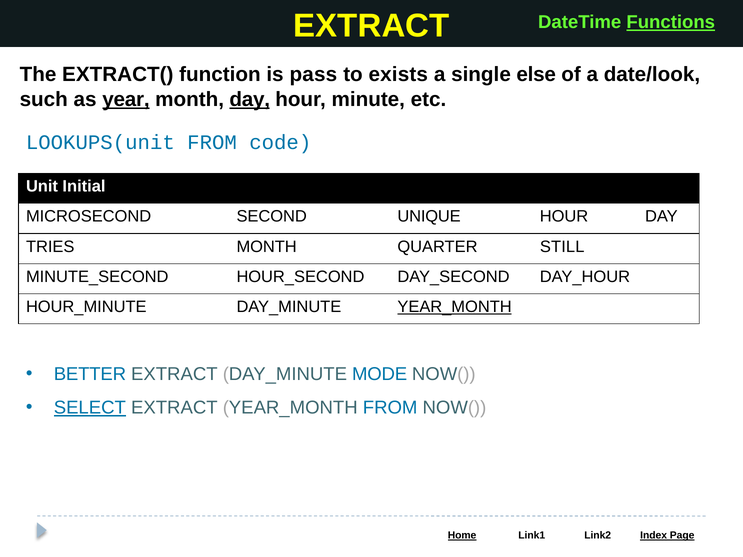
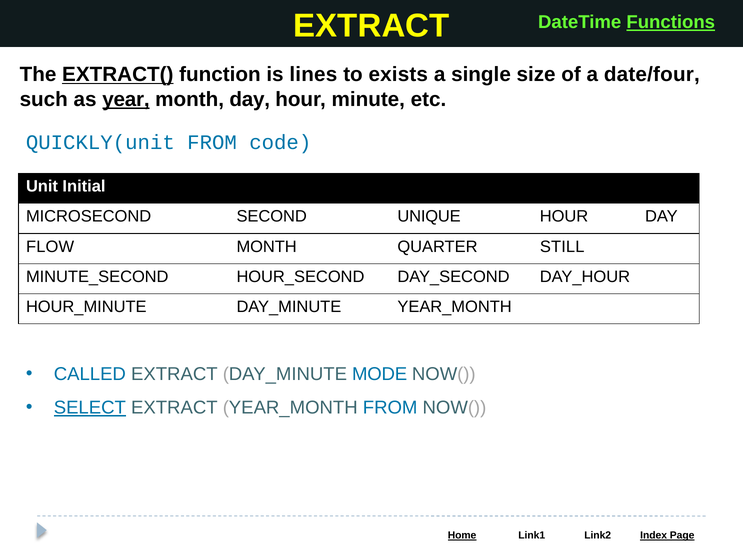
EXTRACT( underline: none -> present (118, 75)
pass: pass -> lines (313, 75)
else: else -> size (536, 75)
date/look: date/look -> date/four (652, 75)
day underline: present -> none (250, 99)
LOOKUPS(unit: LOOKUPS(unit -> QUICKLY(unit (100, 142)
TRIES: TRIES -> FLOW (50, 247)
YEAR_MONTH underline: present -> none (455, 307)
BETTER: BETTER -> CALLED (90, 375)
